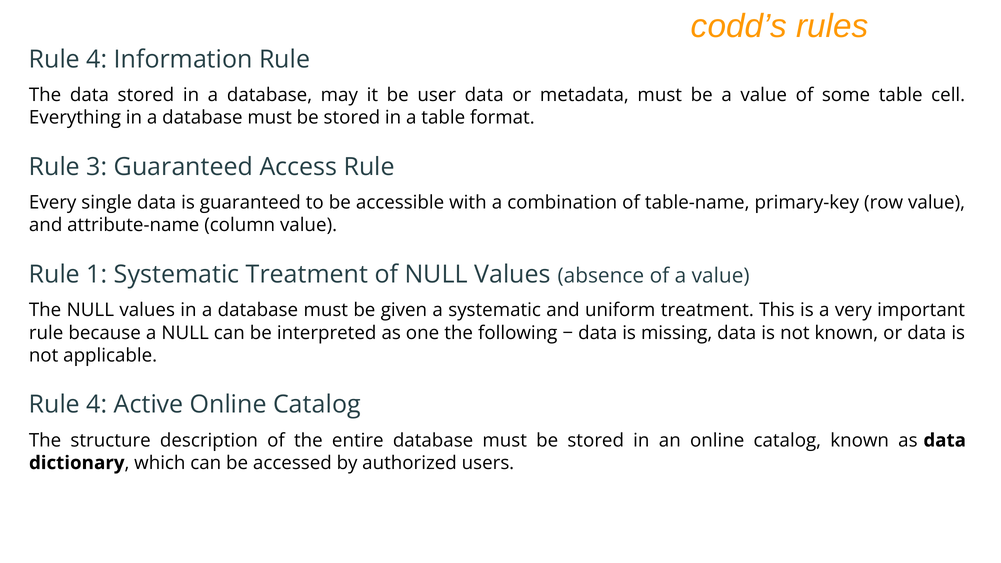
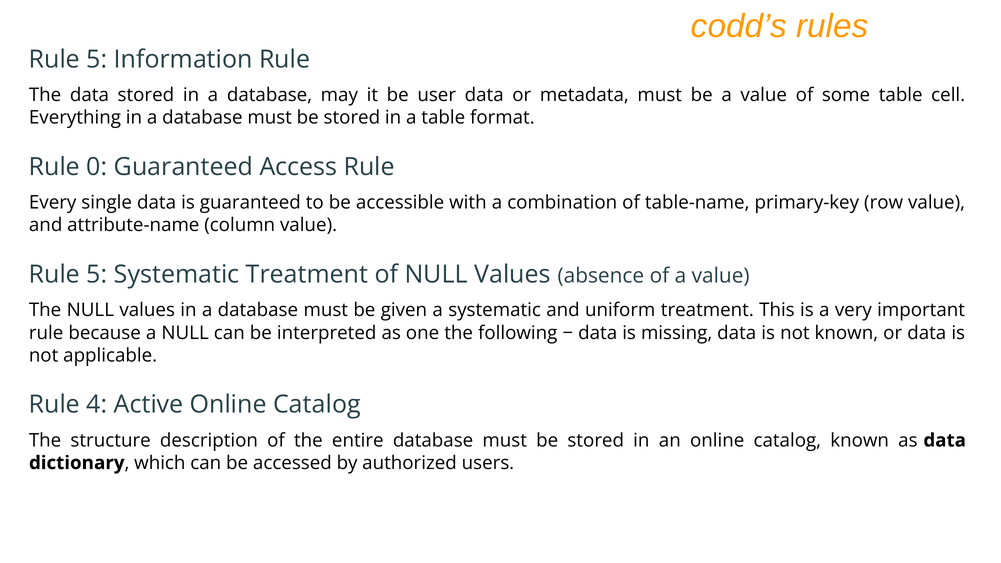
4: 4 -> 5 (97, 59)
3: 3 -> 0 (97, 167)
1: 1 -> 5 (97, 275)
